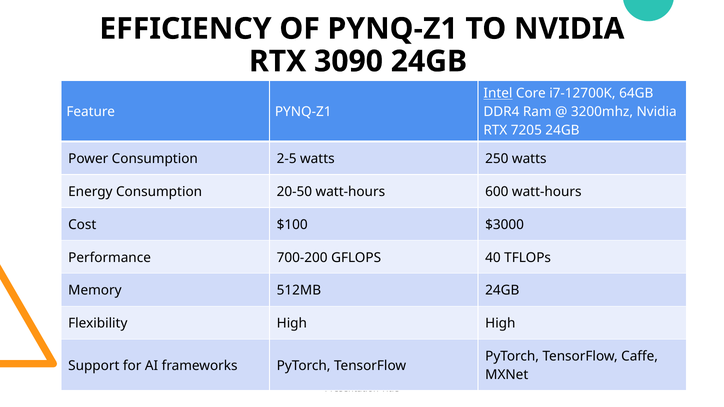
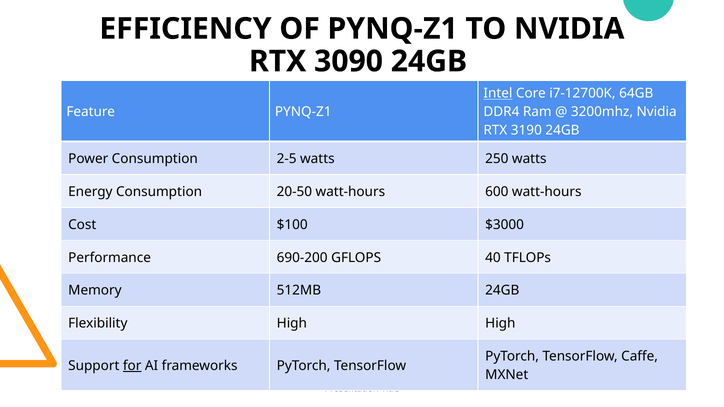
7205: 7205 -> 3190 (526, 130)
700-200: 700-200 -> 690-200 (302, 258)
for underline: none -> present (132, 366)
